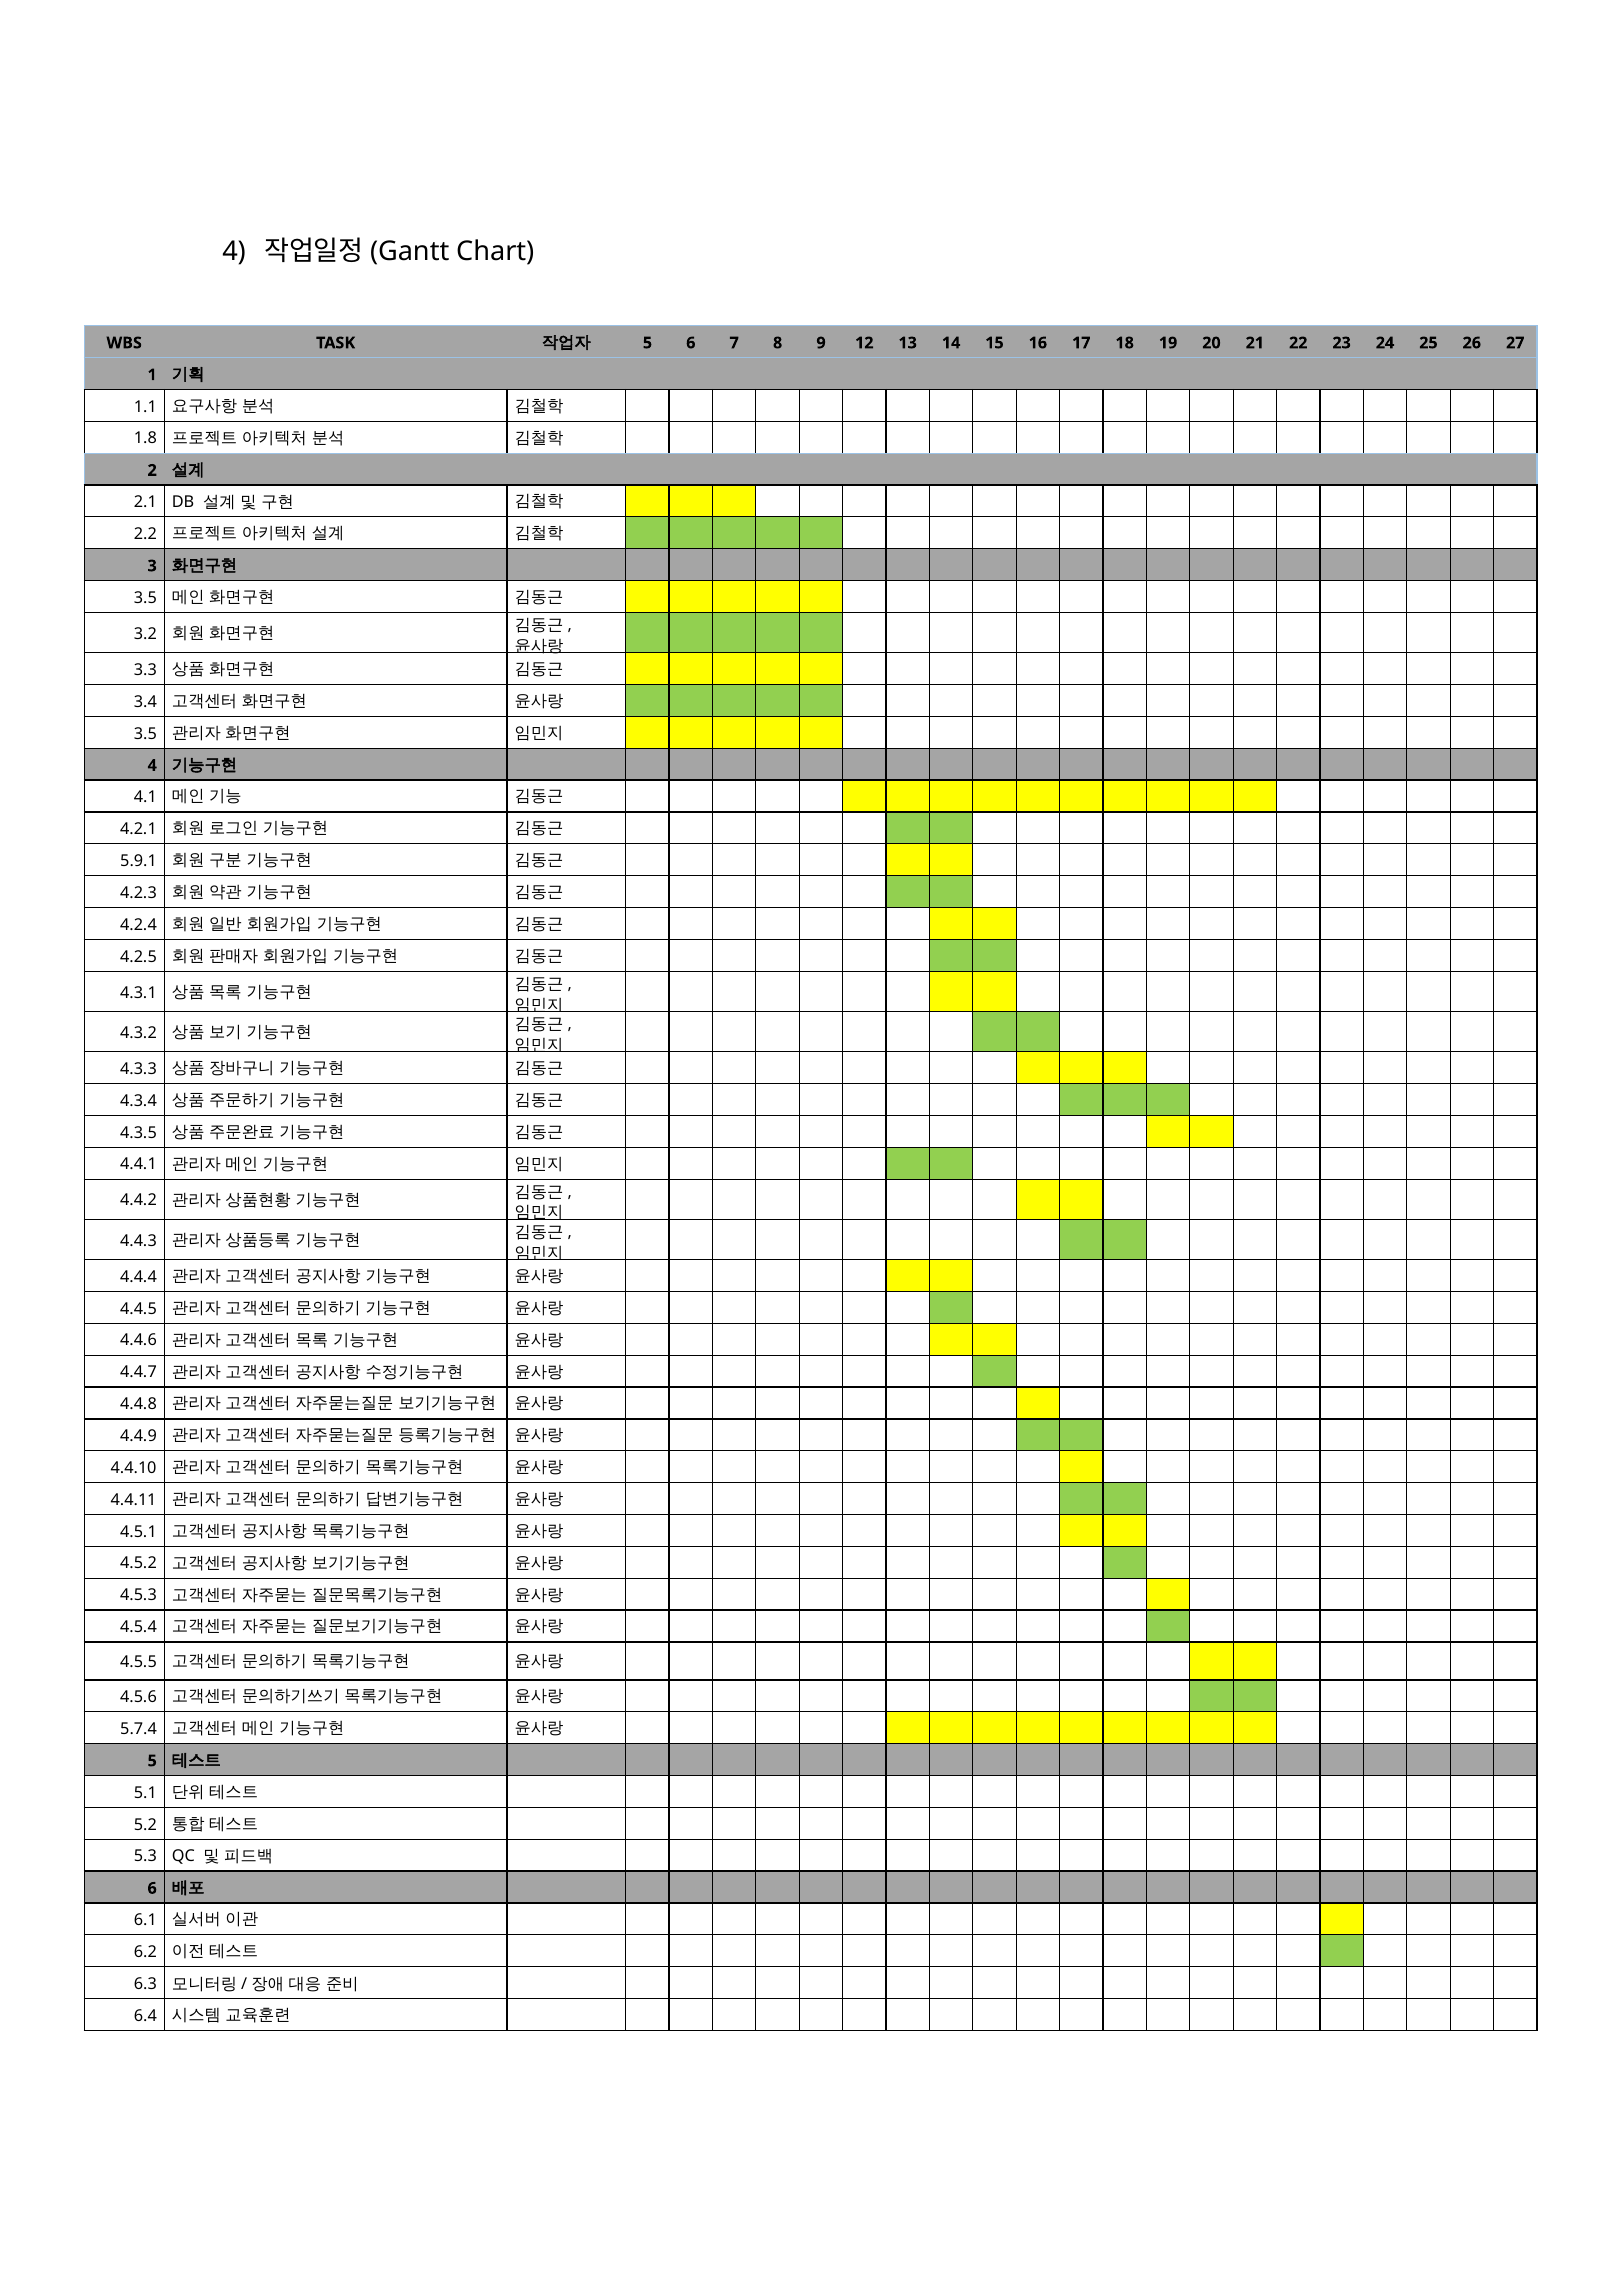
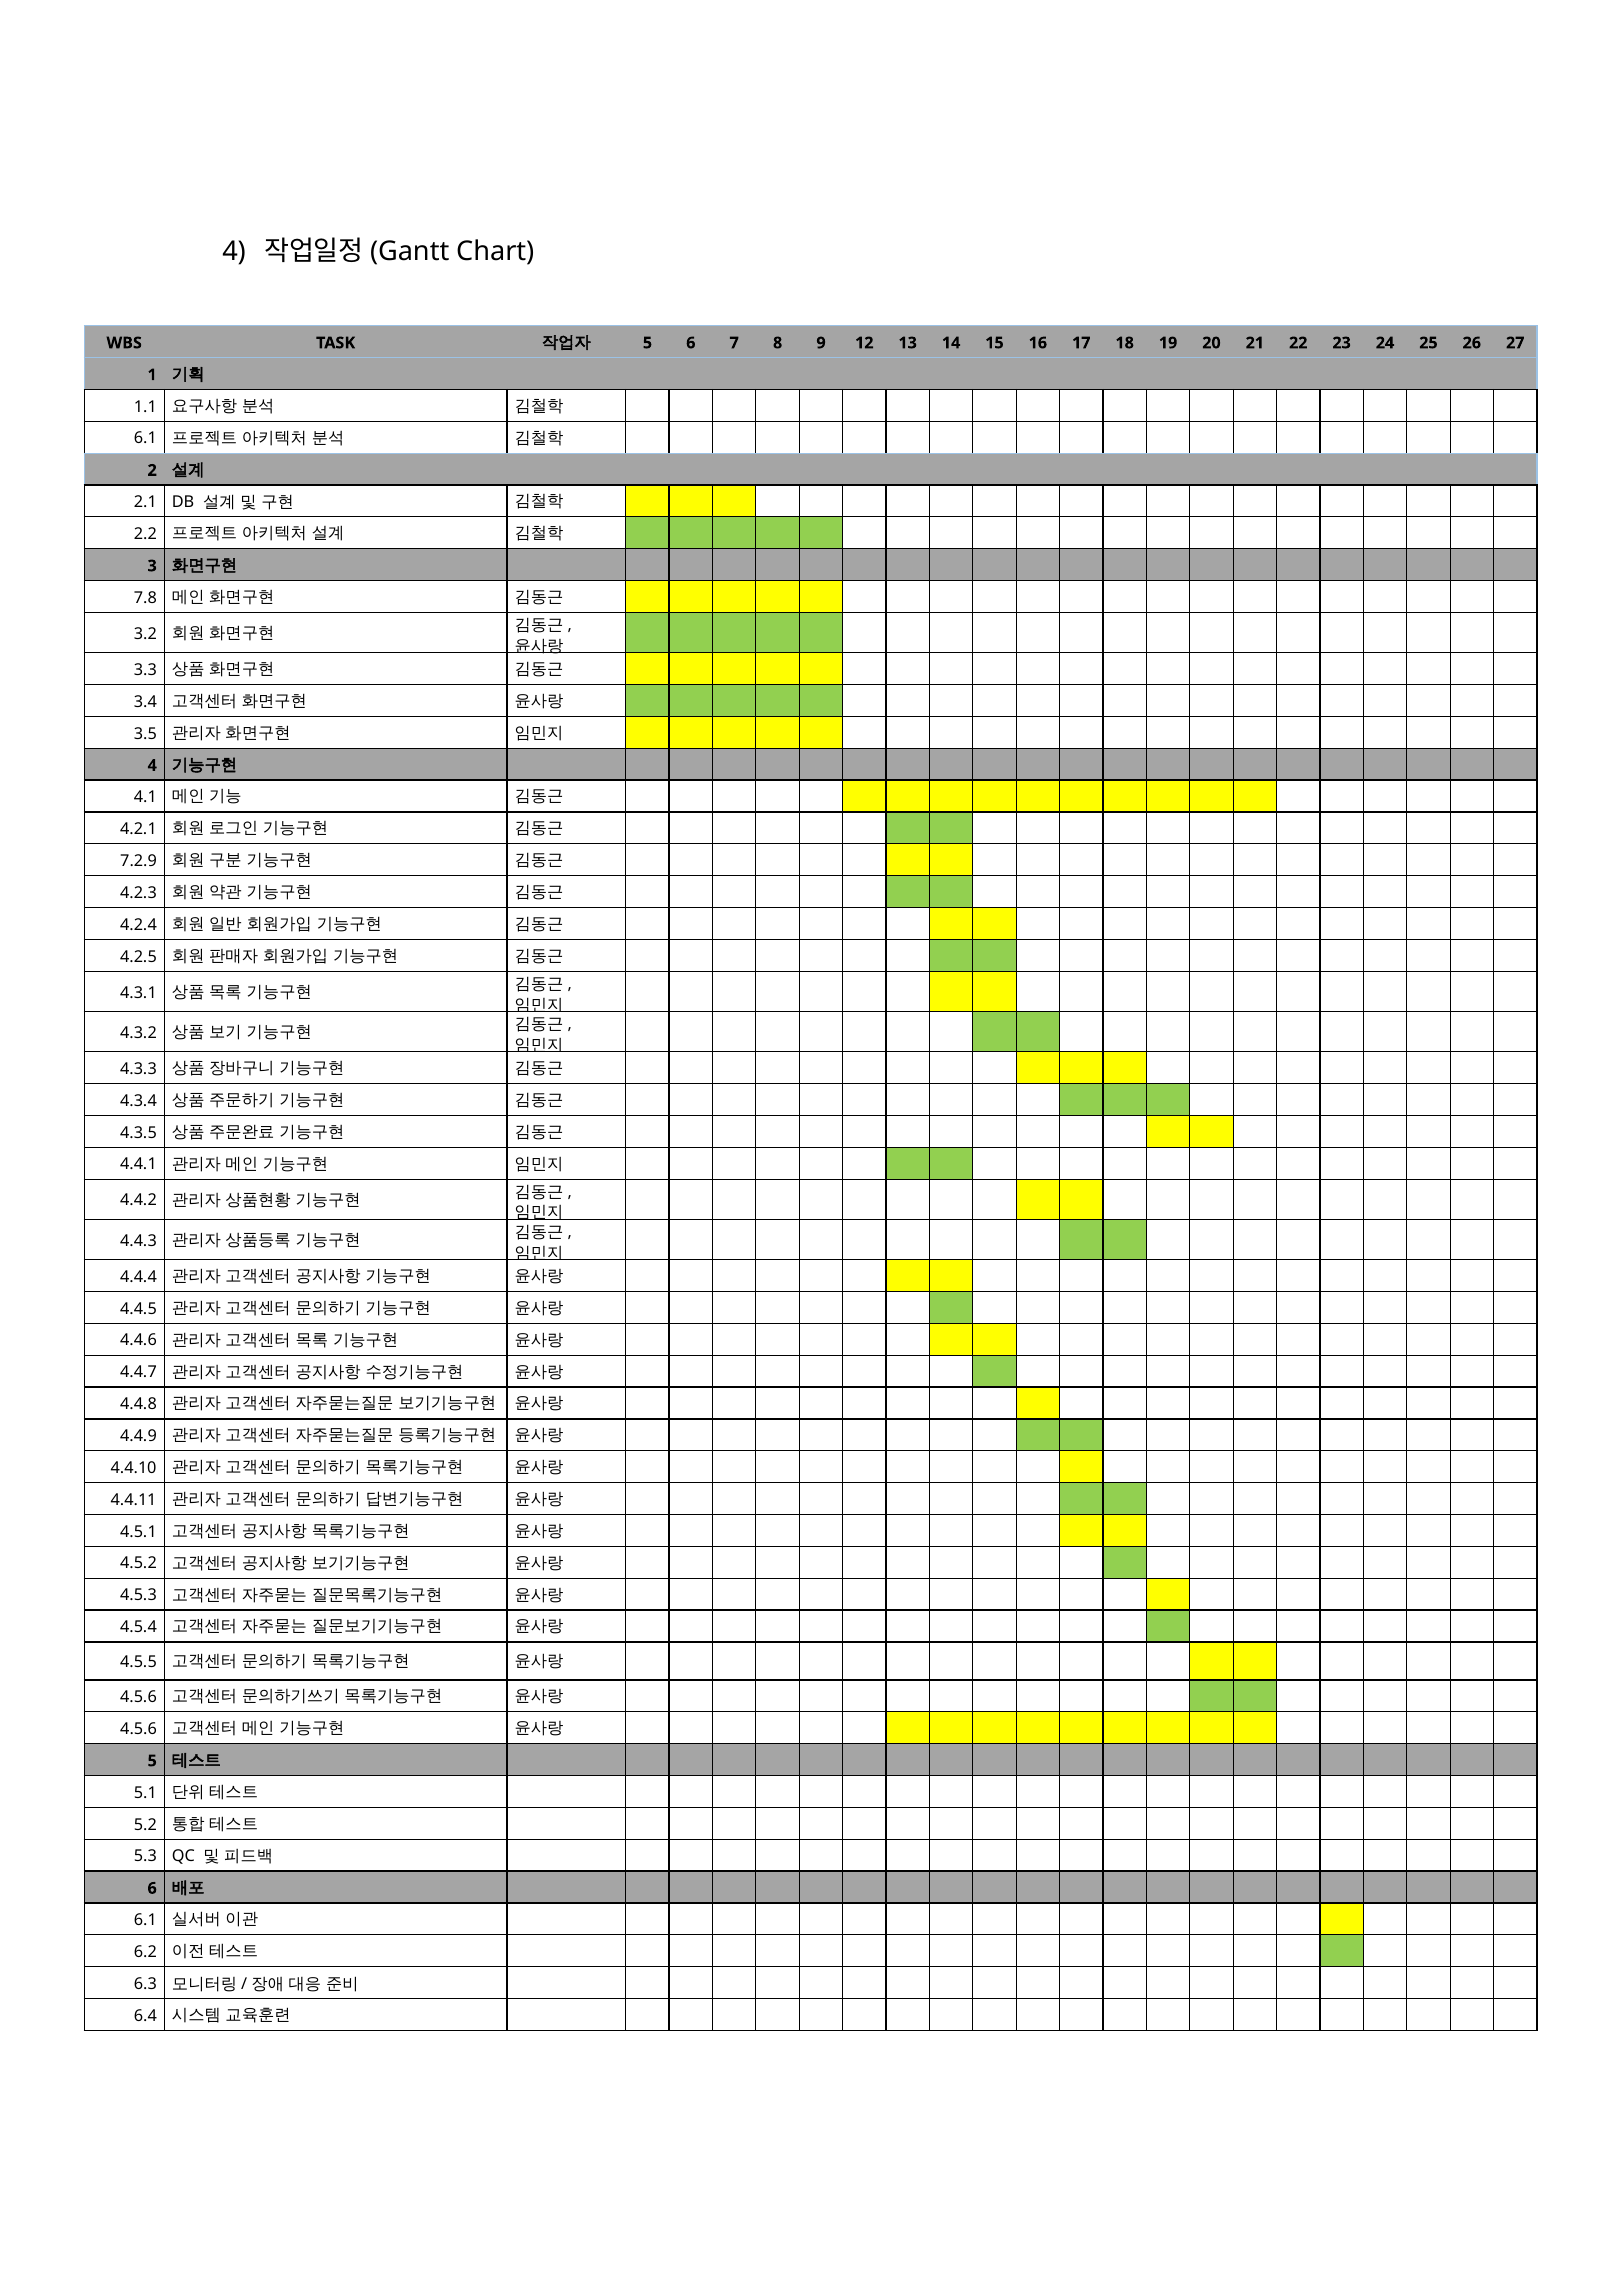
1.8: 1.8 -> 6.1 (145, 438)
3.5: 3.5 -> 7.8 (145, 598)
5.9.1: 5.9.1 -> 7.2.9 (139, 861)
5.7.4: 5.7.4 -> 4.5.6 (139, 1729)
